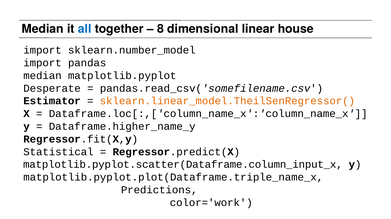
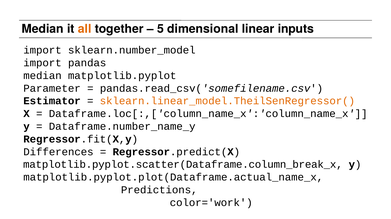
all colour: blue -> orange (85, 29)
8: 8 -> 5 (160, 29)
house: house -> inputs (296, 29)
Desperate: Desperate -> Parameter (52, 88)
Dataframe.higher_name_y: Dataframe.higher_name_y -> Dataframe.number_name_y (122, 127)
Statistical: Statistical -> Differences (58, 152)
matplotlib.pyplot.scatter(Dataframe.column_input_x: matplotlib.pyplot.scatter(Dataframe.column_input_x -> matplotlib.pyplot.scatter(Dataframe.column_break_x (183, 165)
matplotlib.pyplot.plot(Dataframe.triple_name_x: matplotlib.pyplot.plot(Dataframe.triple_name_x -> matplotlib.pyplot.plot(Dataframe.actual_name_x (173, 178)
